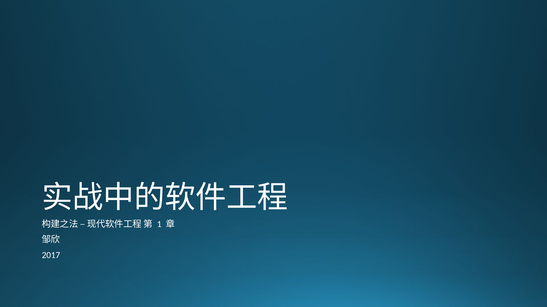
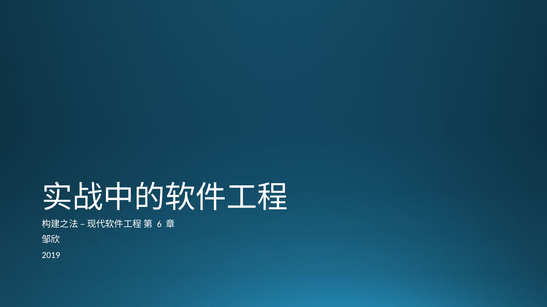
1: 1 -> 6 (159, 225)
2017: 2017 -> 2019 (51, 256)
